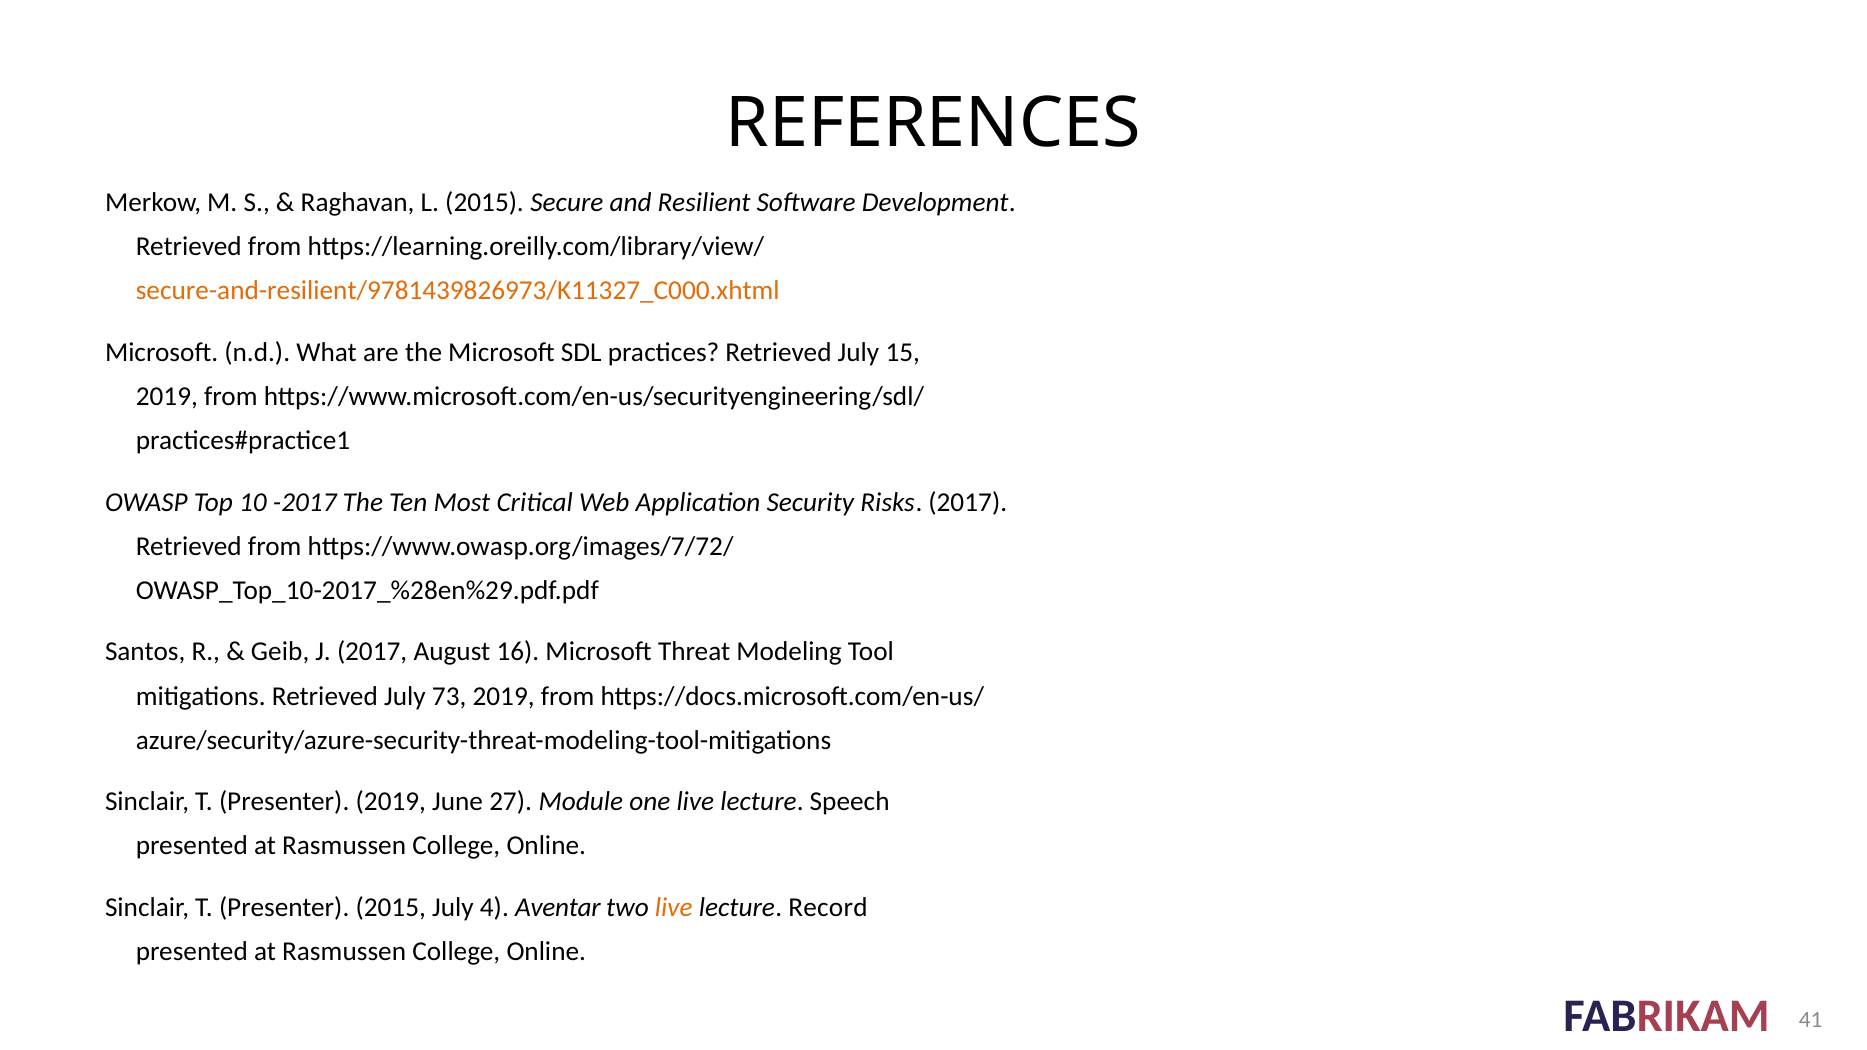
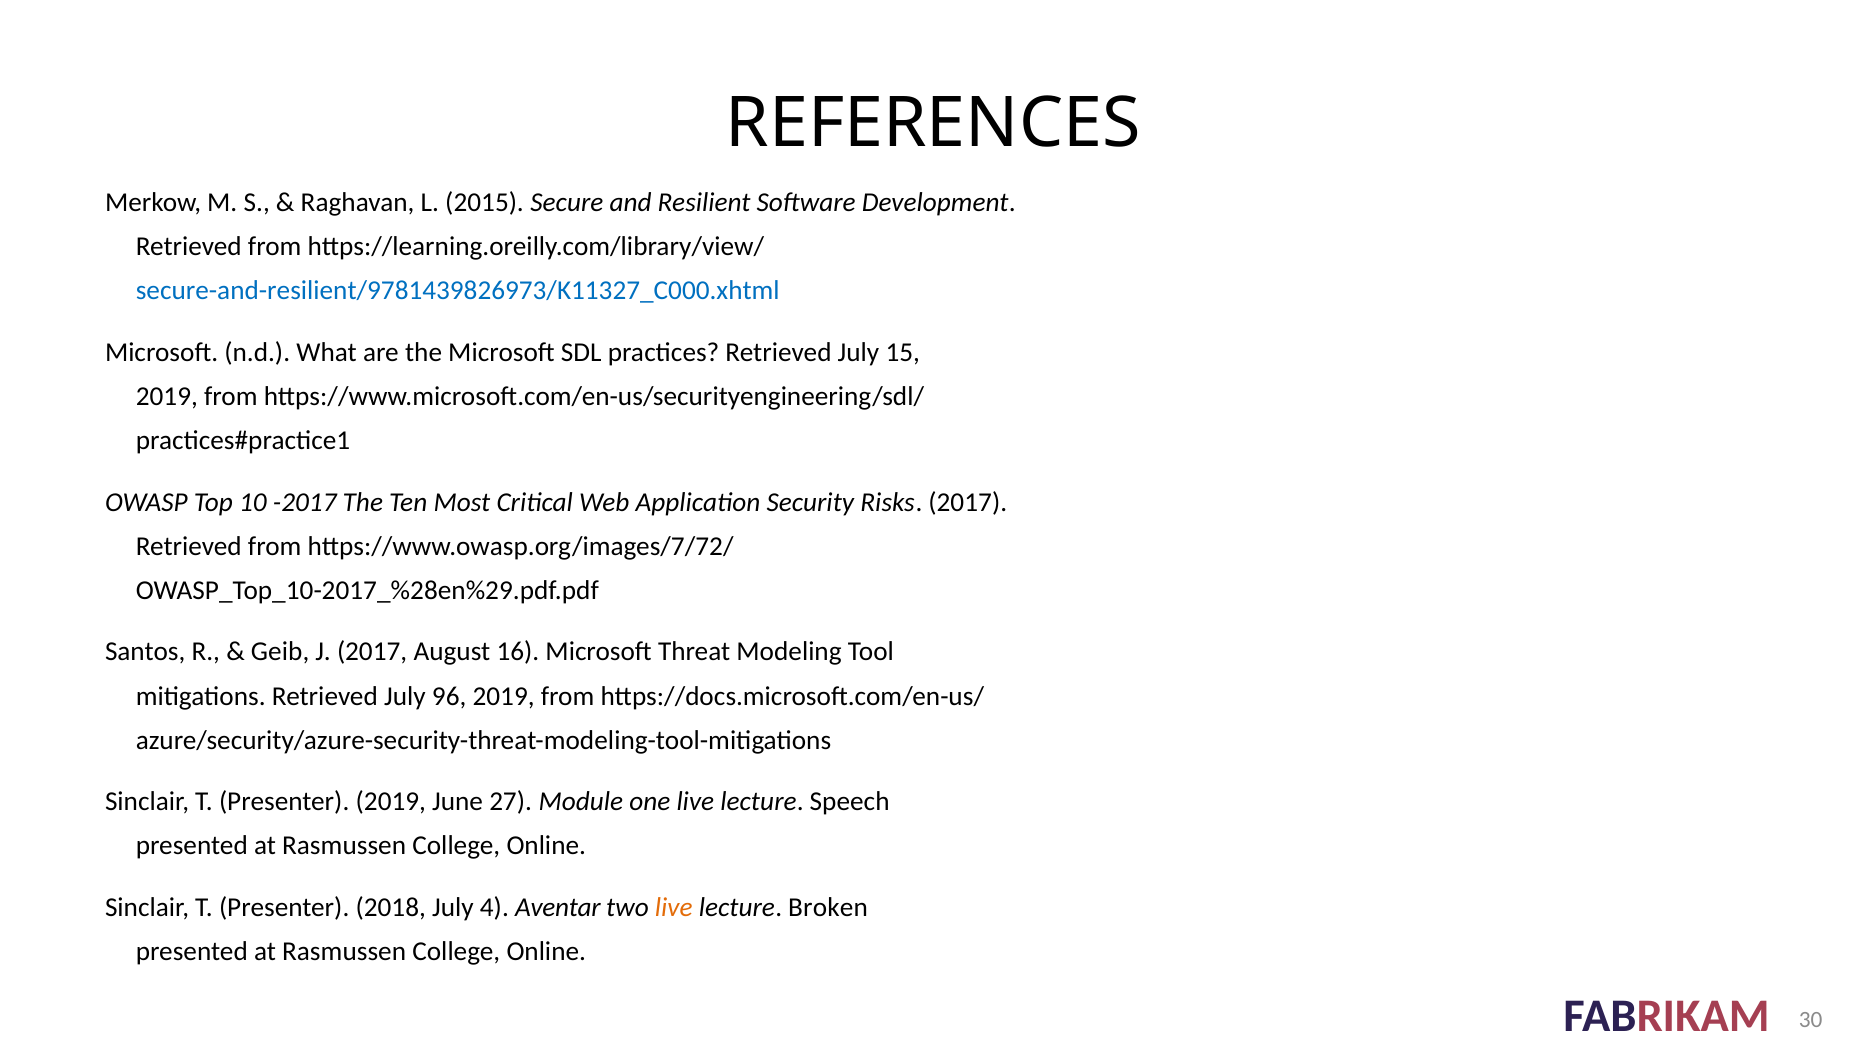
secure-and-resilient/9781439826973/K11327_C000.xhtml colour: orange -> blue (458, 291)
73: 73 -> 96 (449, 696)
Presenter 2015: 2015 -> 2018 (391, 908)
Record: Record -> Broken (828, 908)
41: 41 -> 30 (1811, 1020)
